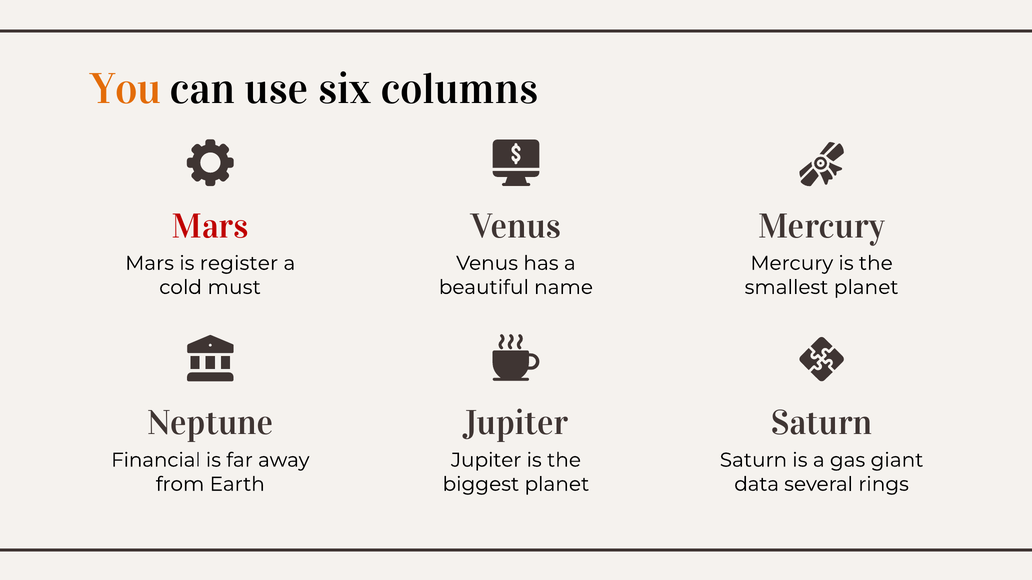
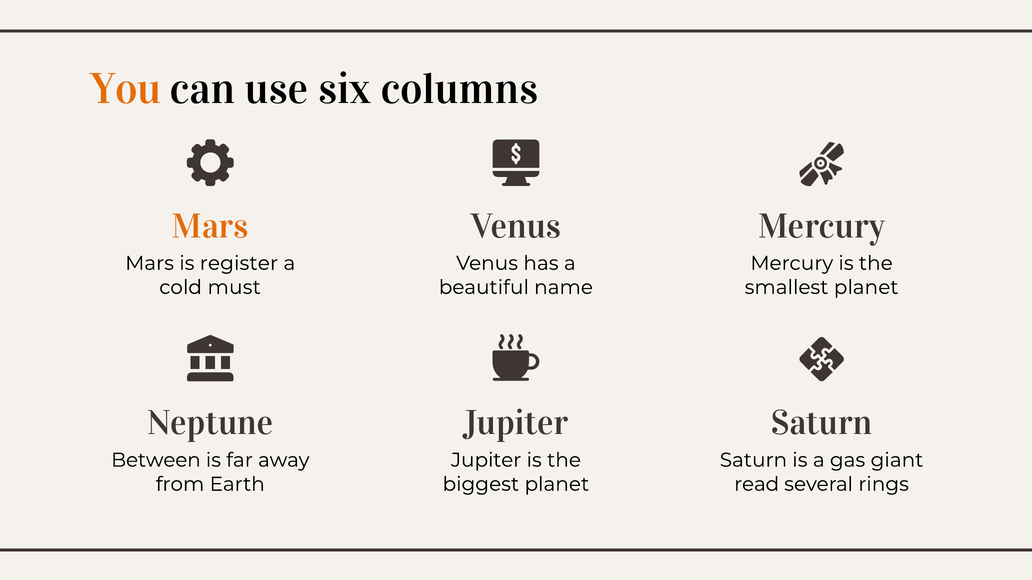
Mars colour: red -> orange (210, 227)
Financial: Financial -> Between (156, 460)
data: data -> read (757, 485)
